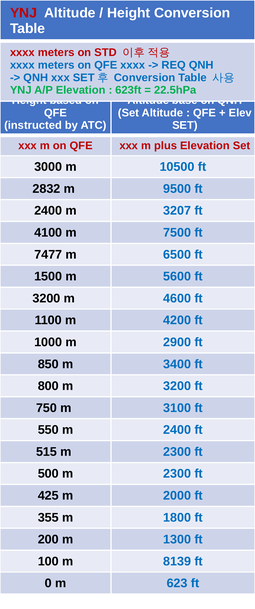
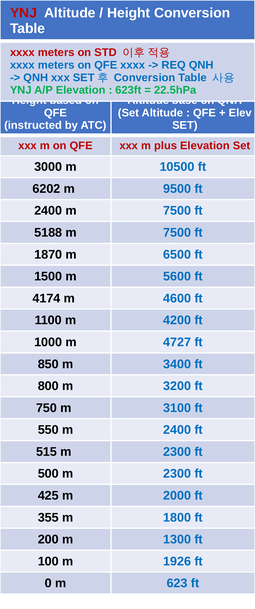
2832: 2832 -> 6202 (46, 189)
2400 m 3207: 3207 -> 7500 (177, 211)
4100: 4100 -> 5188 (48, 233)
7477: 7477 -> 1870 (48, 255)
3200: 3200 -> 4174 (46, 299)
2900: 2900 -> 4727 (177, 343)
8139: 8139 -> 1926 (177, 562)
